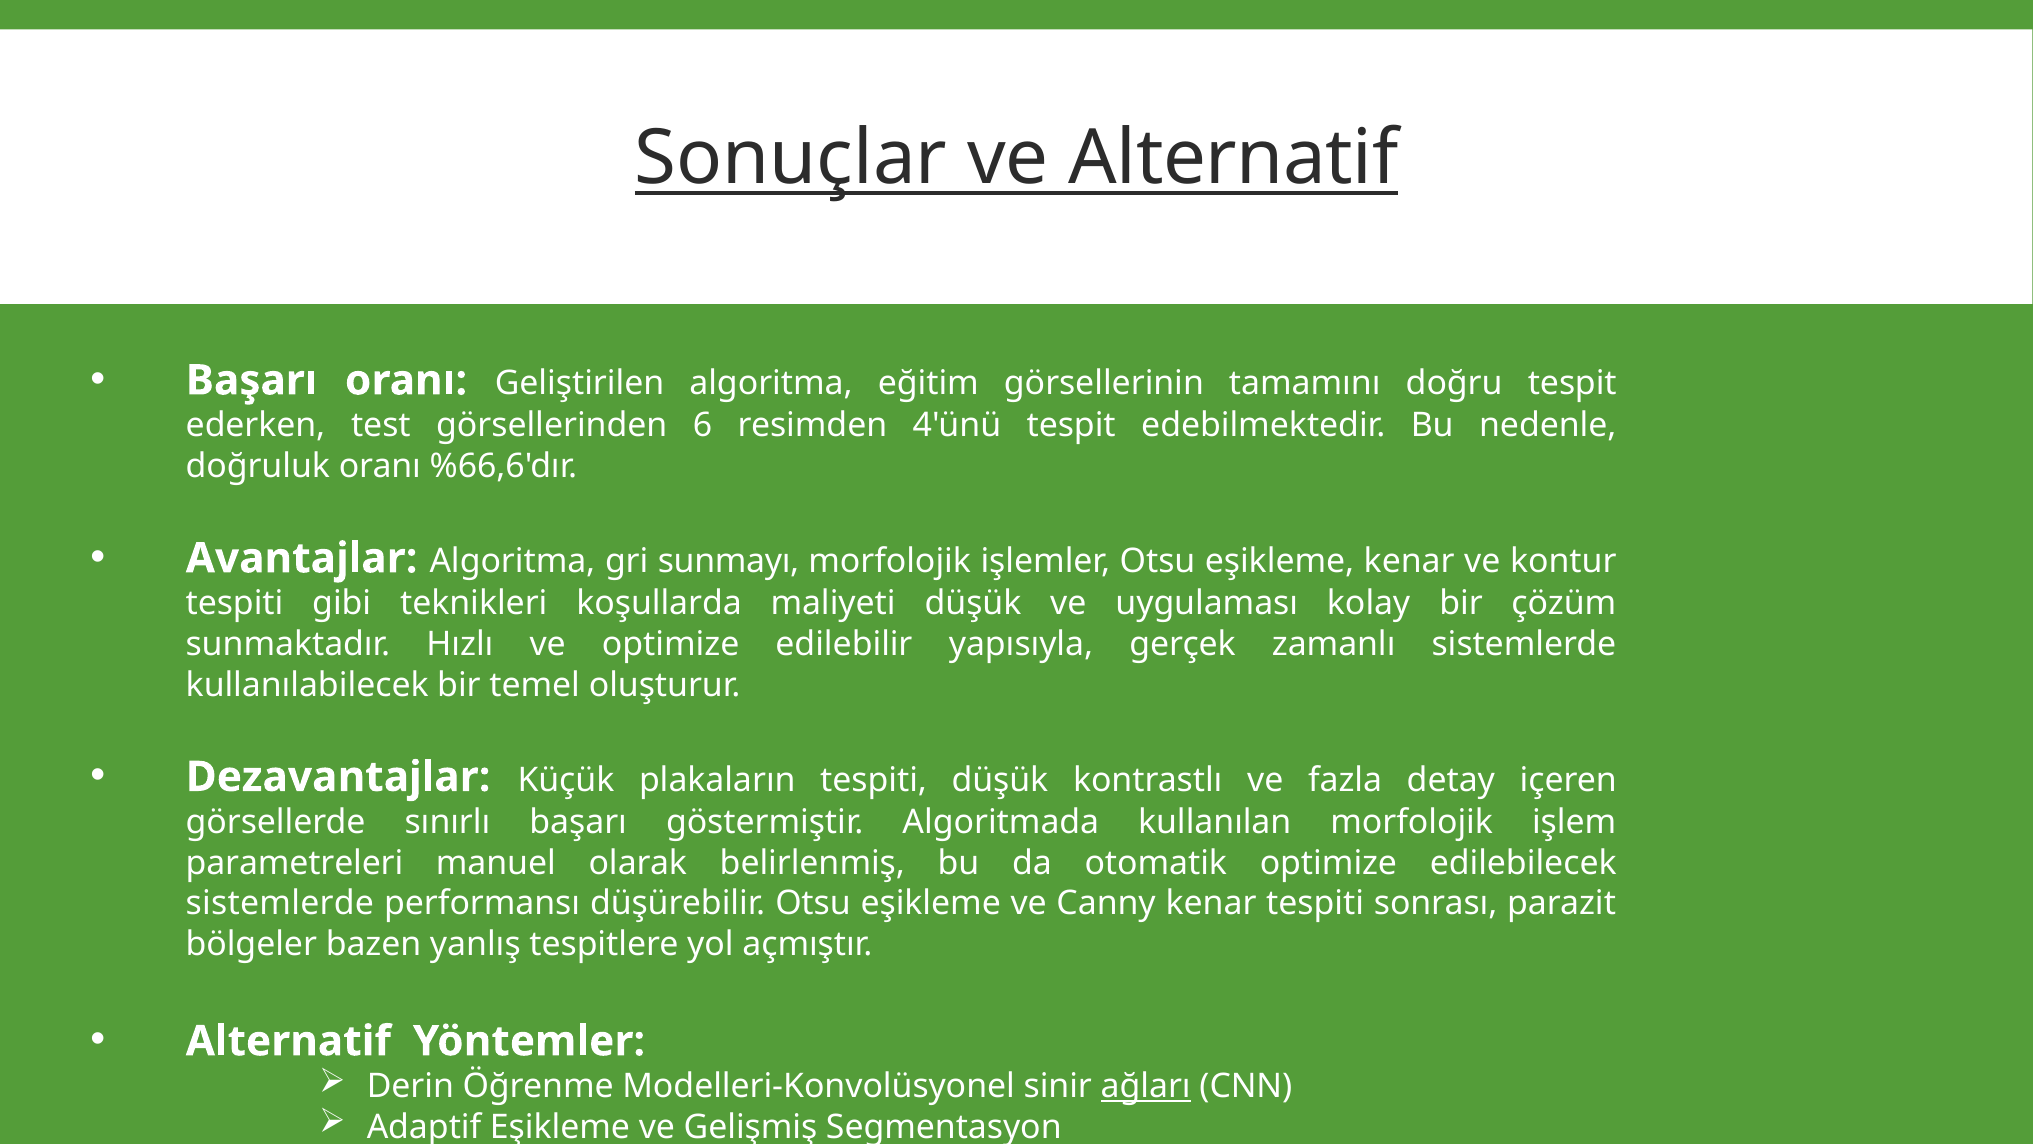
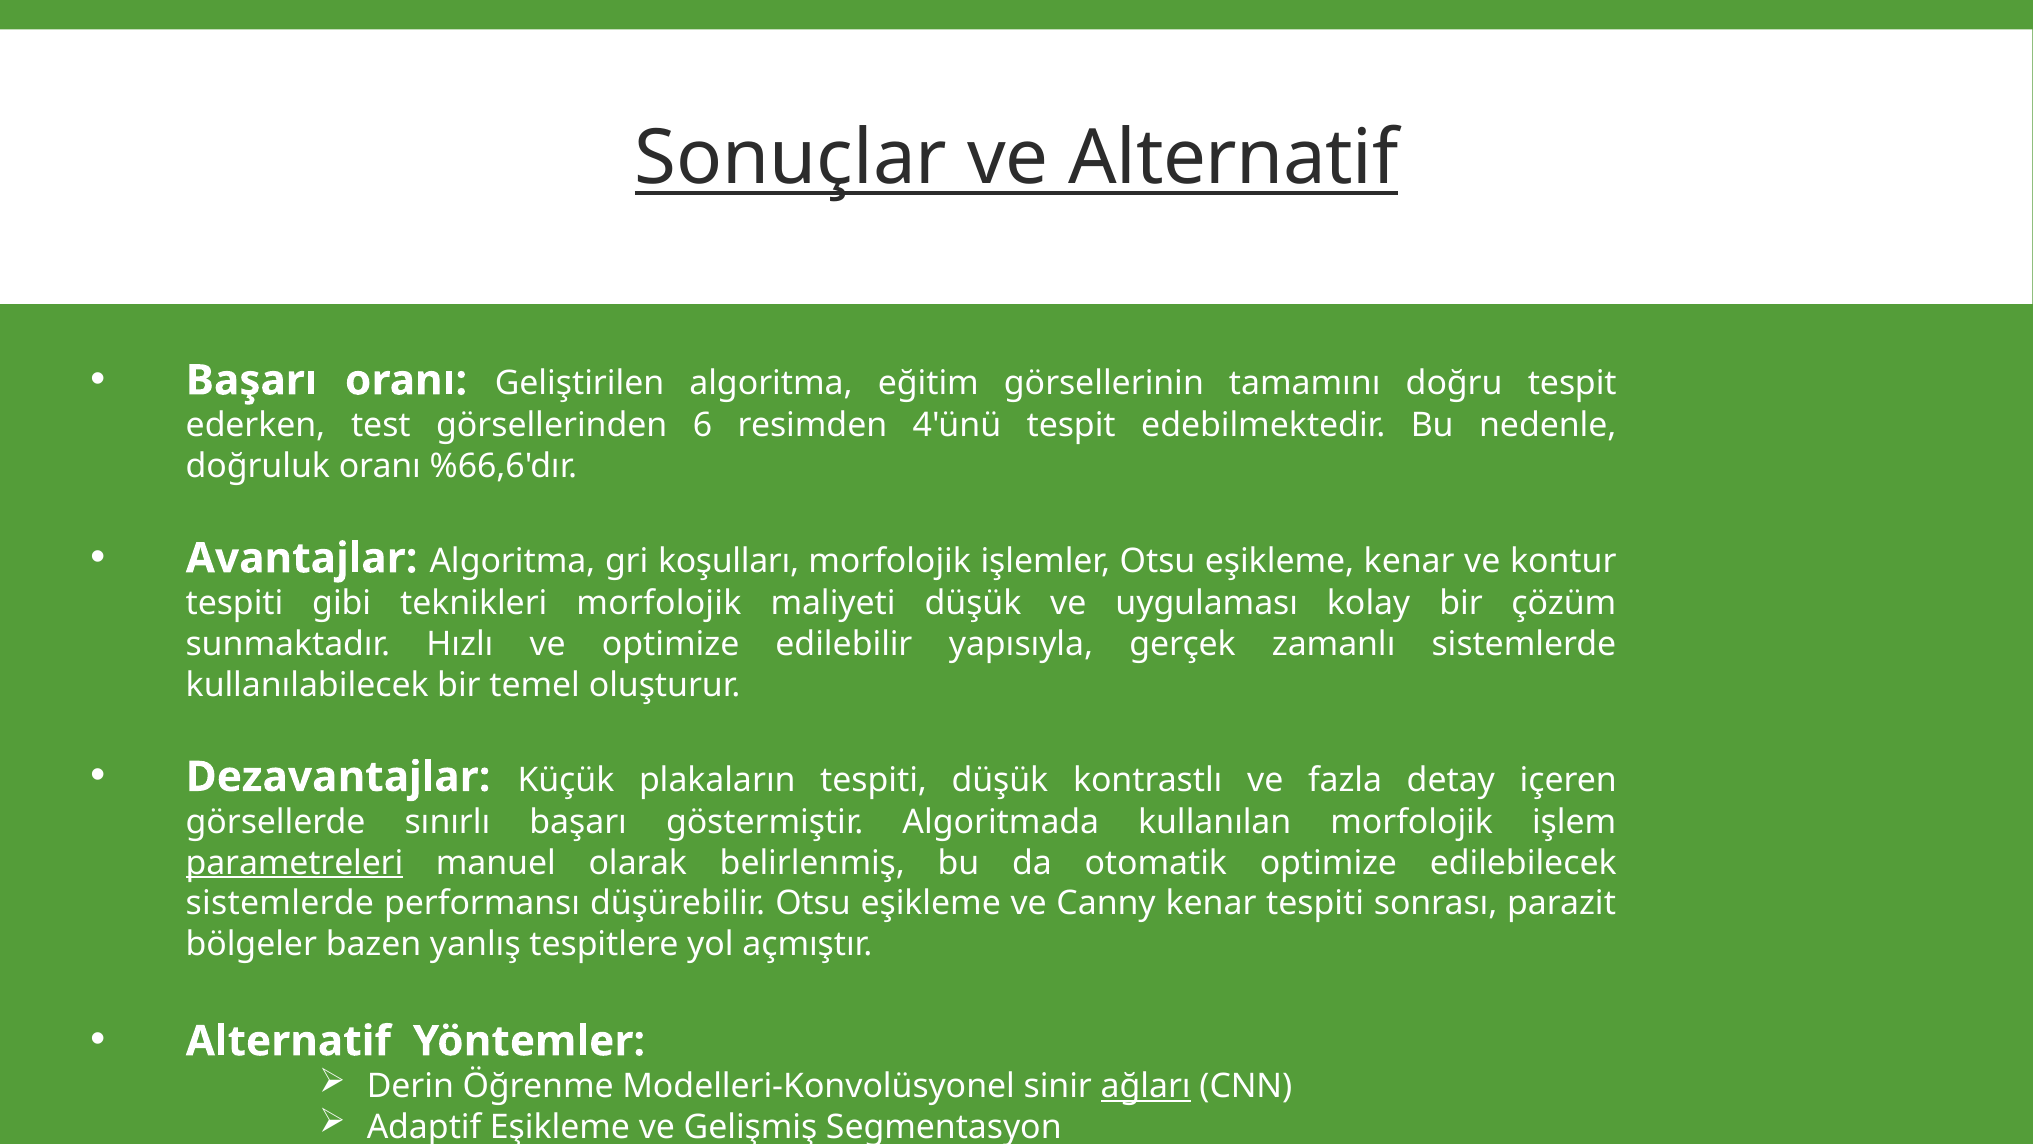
sunmayı: sunmayı -> koşulları (729, 561)
teknikleri koşullarda: koşullarda -> morfolojik (659, 603)
parametreleri underline: none -> present (295, 862)
